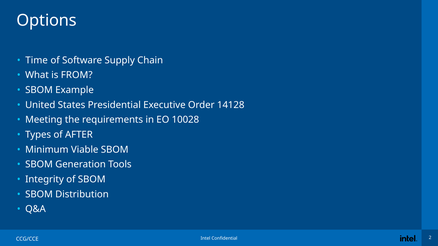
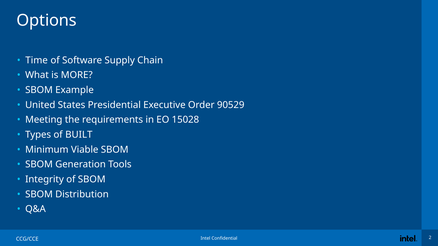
FROM: FROM -> MORE (77, 75)
14128: 14128 -> 90529 (231, 105)
10028: 10028 -> 15028 (185, 120)
AFTER: AFTER -> BUILT (79, 135)
